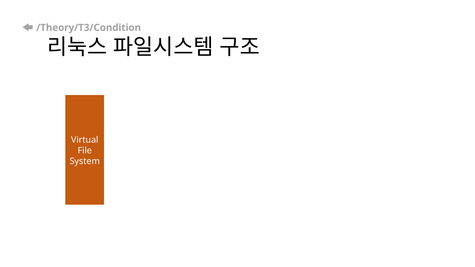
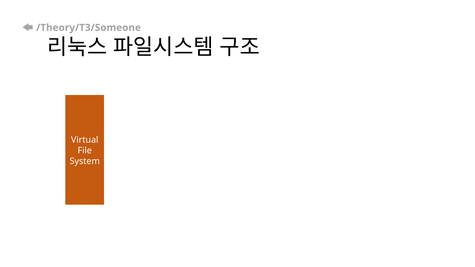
/Theory/T3/Condition: /Theory/T3/Condition -> /Theory/T3/Someone (89, 28)
